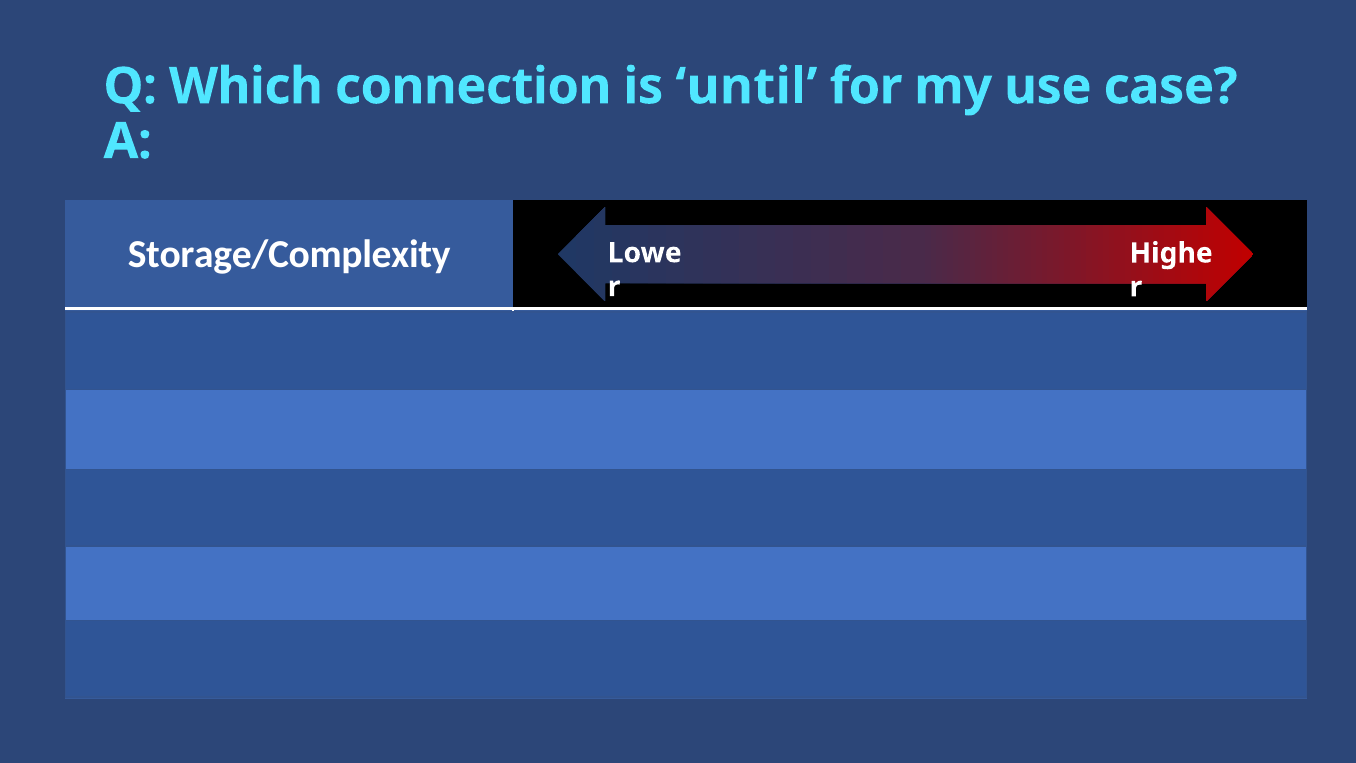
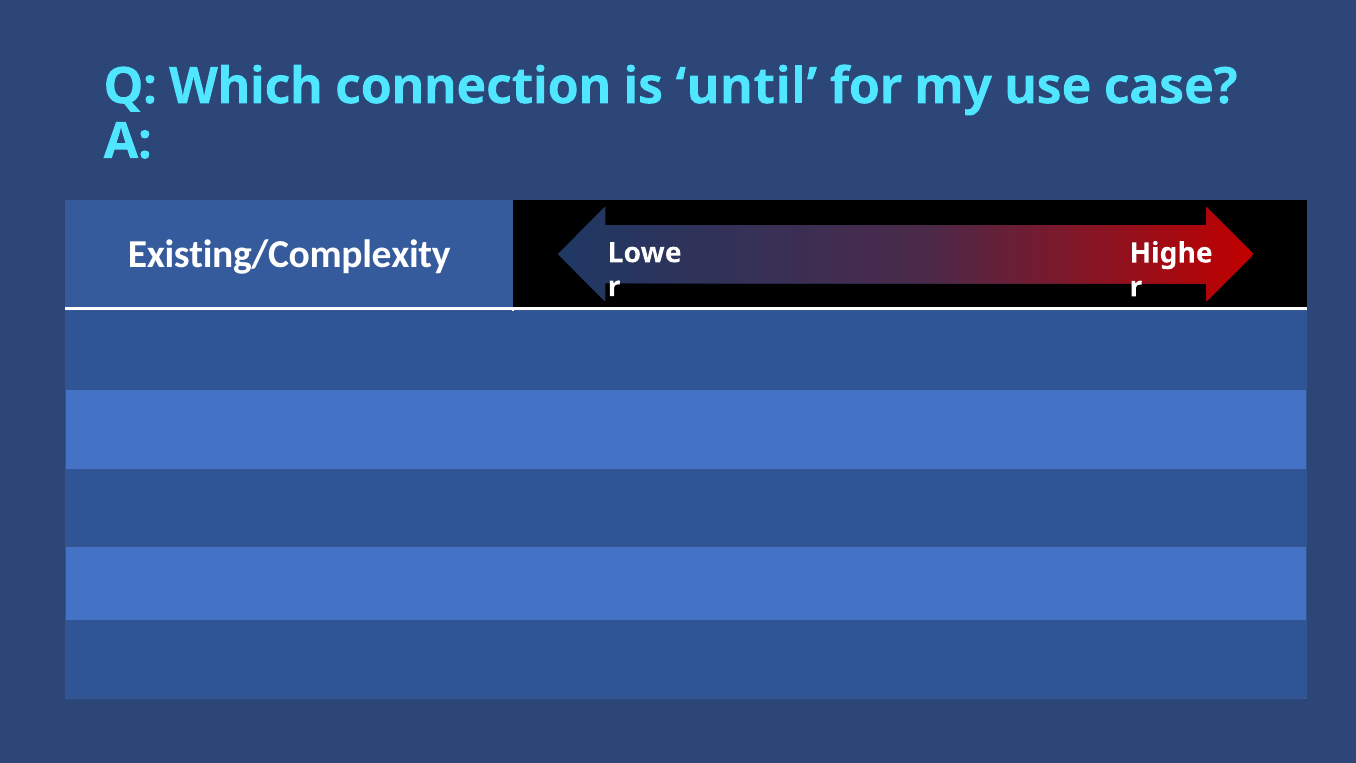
Storage/Complexity: Storage/Complexity -> Existing/Complexity (289, 254)
